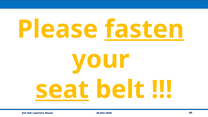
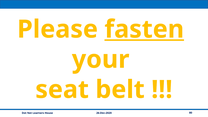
seat underline: present -> none (62, 90)
